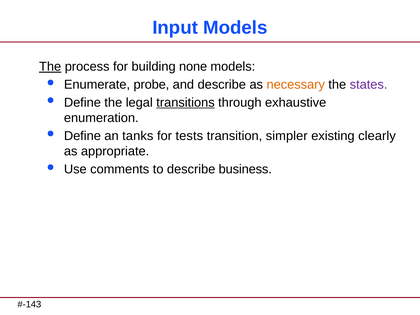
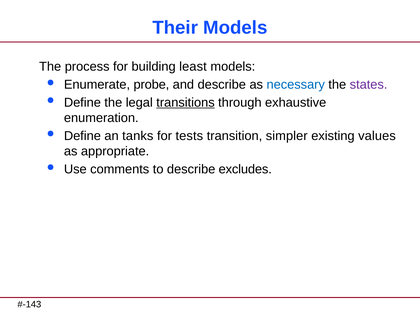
Input: Input -> Their (175, 28)
The underline: present -> none (50, 67)
none: none -> least (193, 67)
necessary colour: orange -> blue (296, 85)
clearly: clearly -> values (377, 136)
business: business -> excludes (245, 169)
